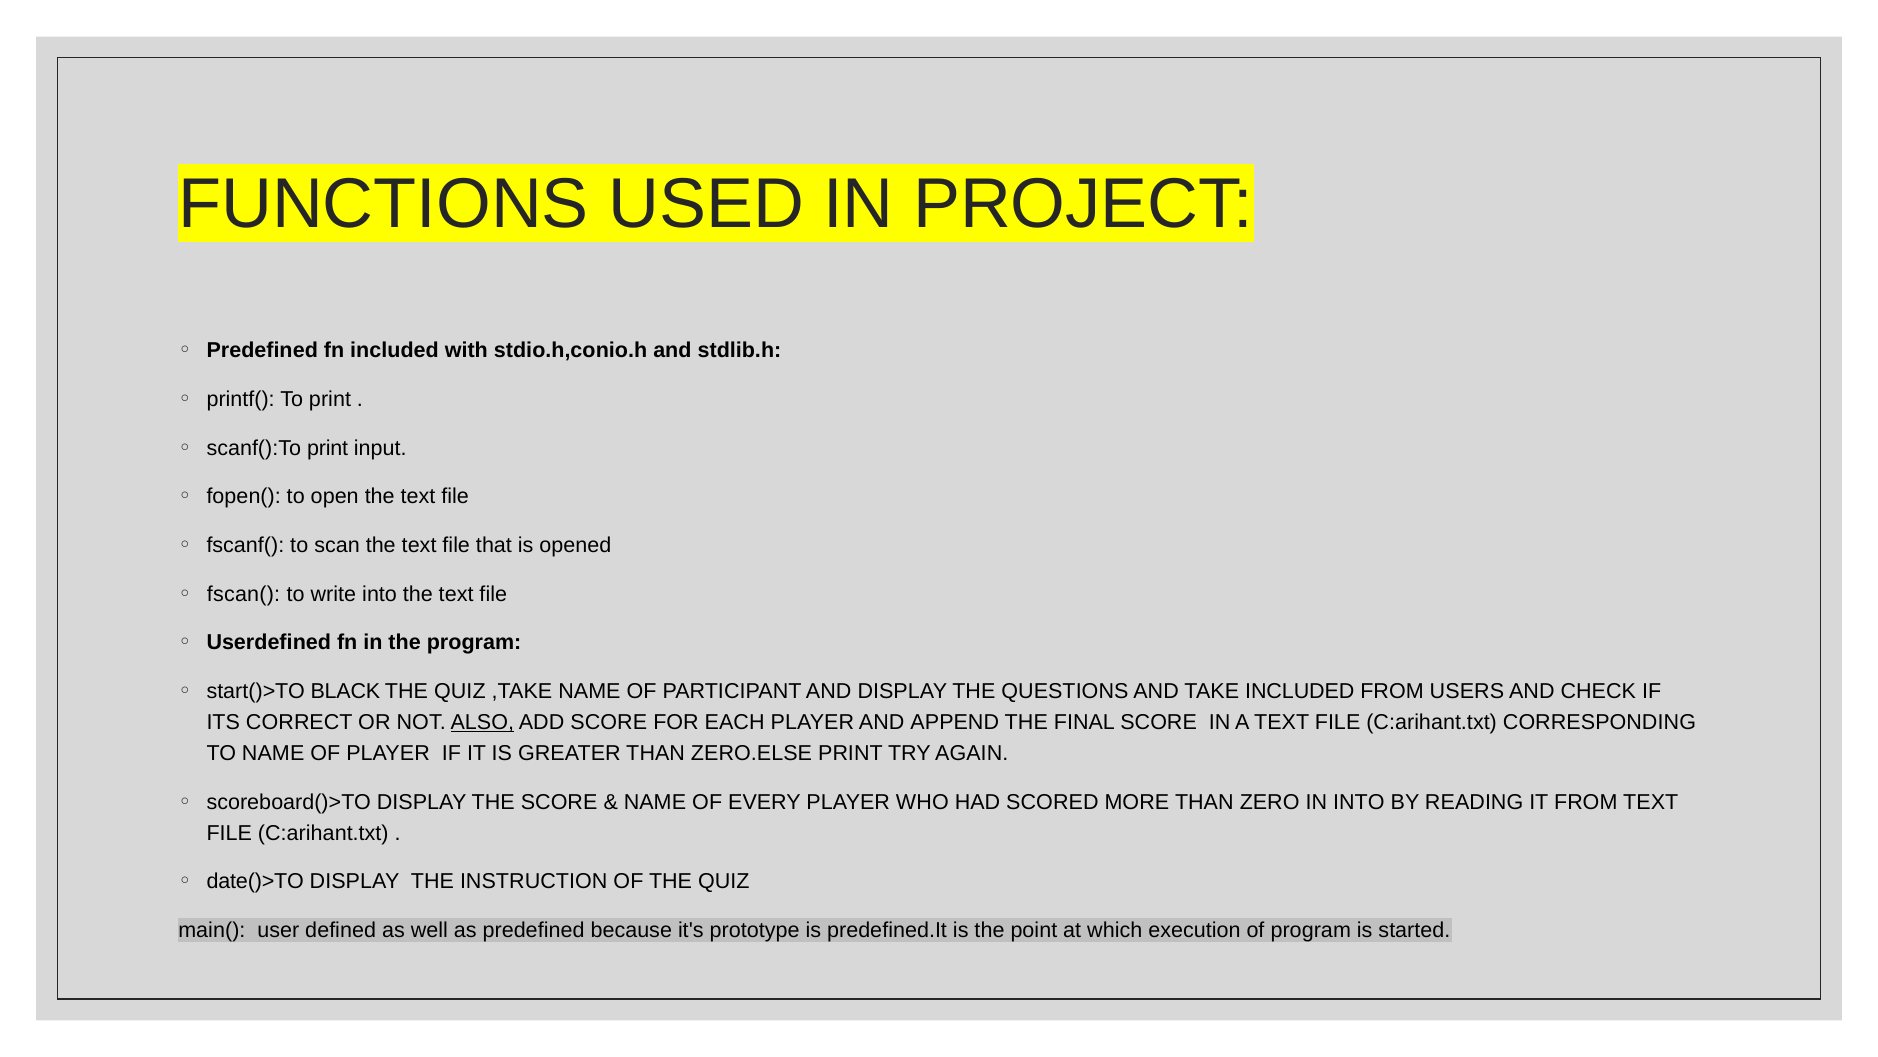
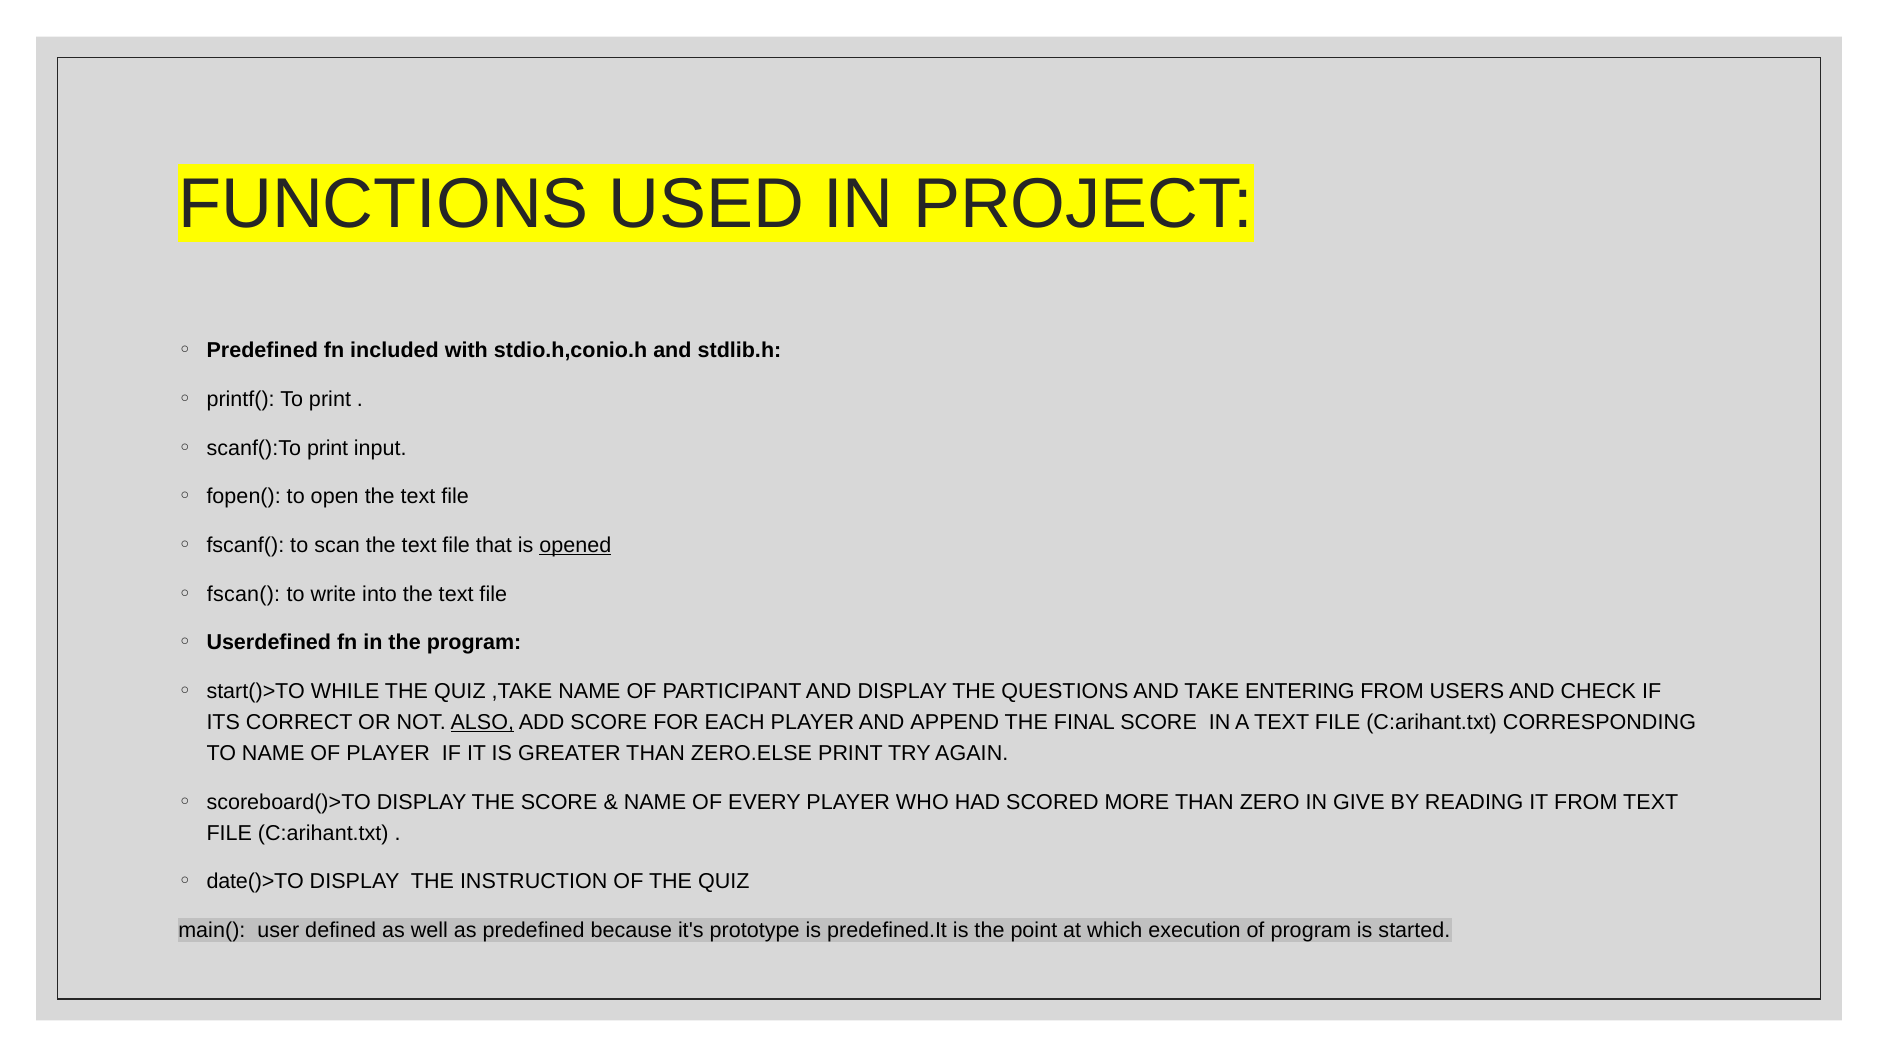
opened underline: none -> present (575, 545)
BLACK: BLACK -> WHILE (345, 691)
TAKE INCLUDED: INCLUDED -> ENTERING (1300, 691)
IN INTO: INTO -> GIVE (1359, 802)
